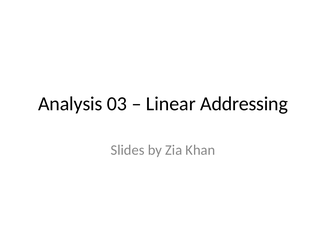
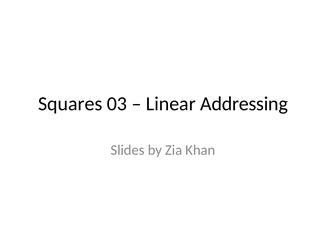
Analysis: Analysis -> Squares (70, 104)
